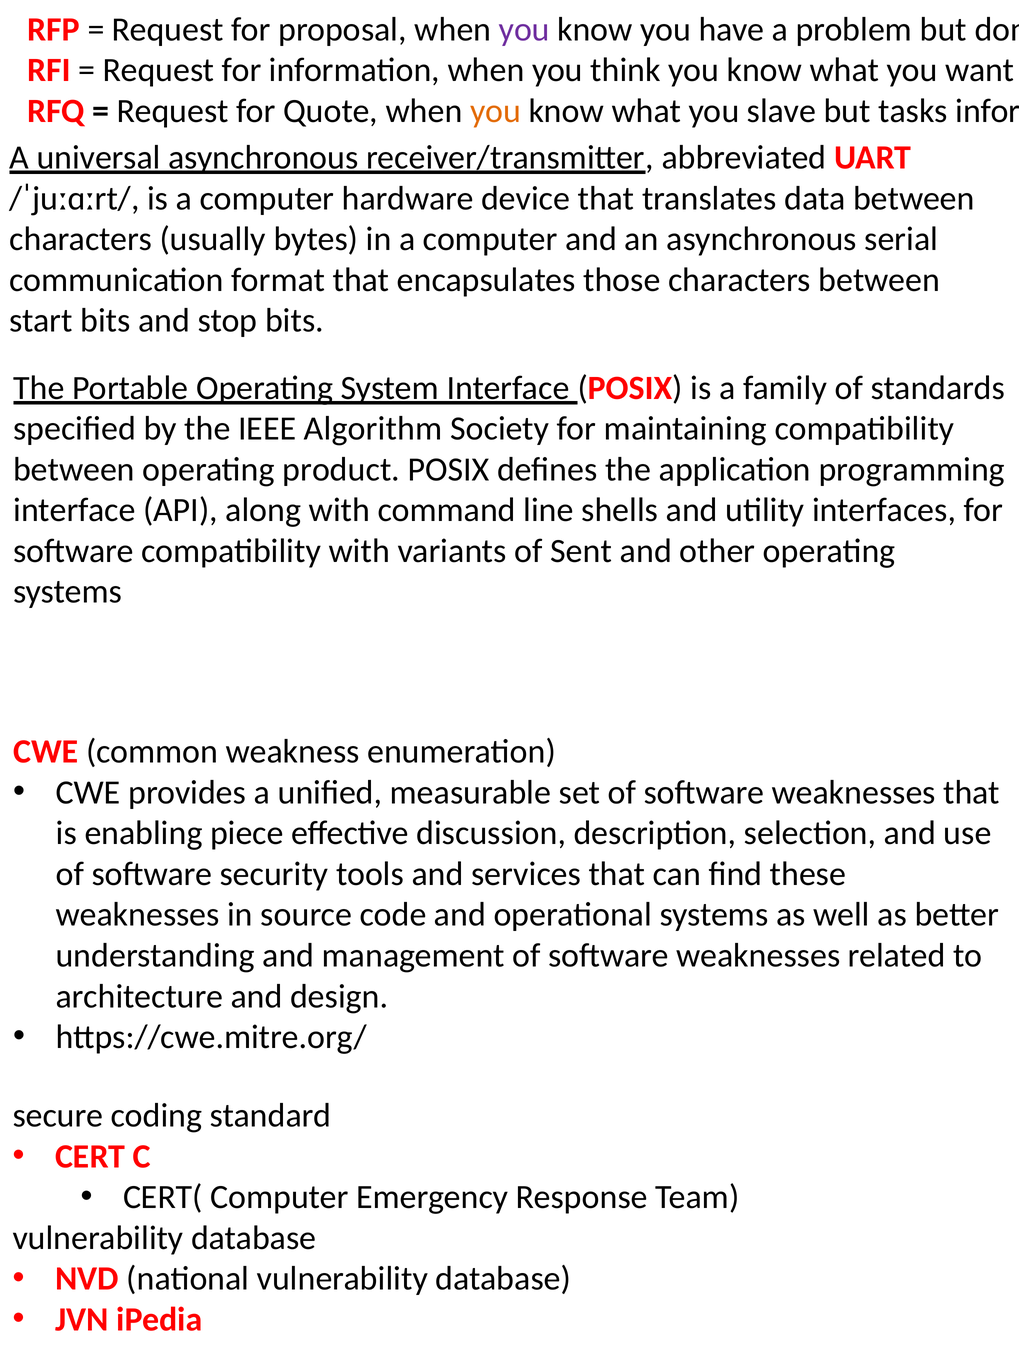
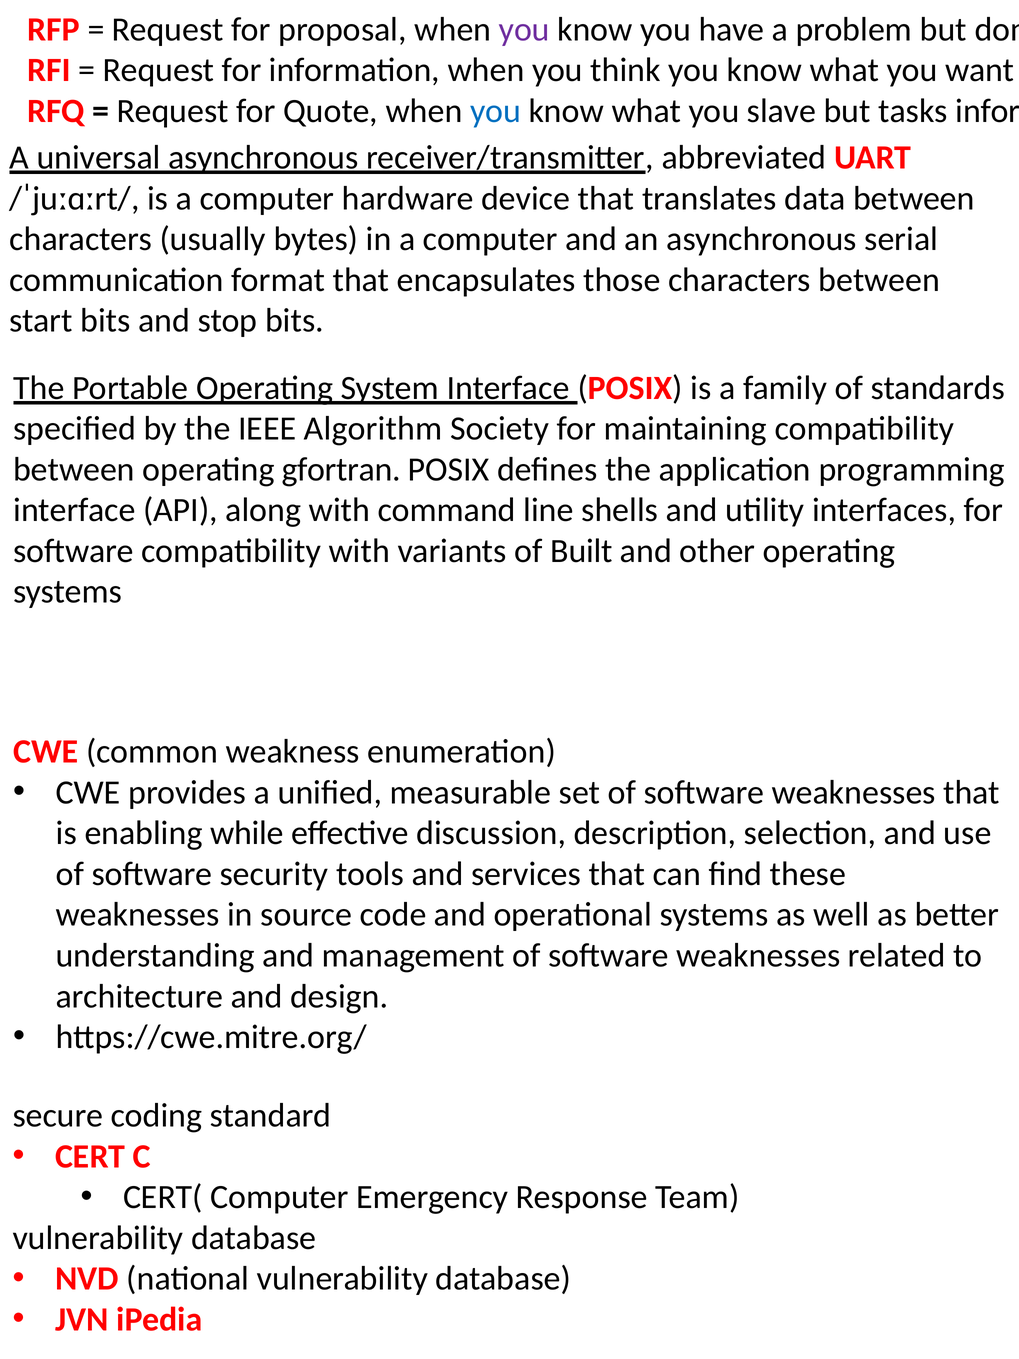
you colour: orange -> blue (496, 111)
product: product -> gfortran (341, 469)
Sent: Sent -> Built (581, 551)
piece: piece -> while (247, 833)
